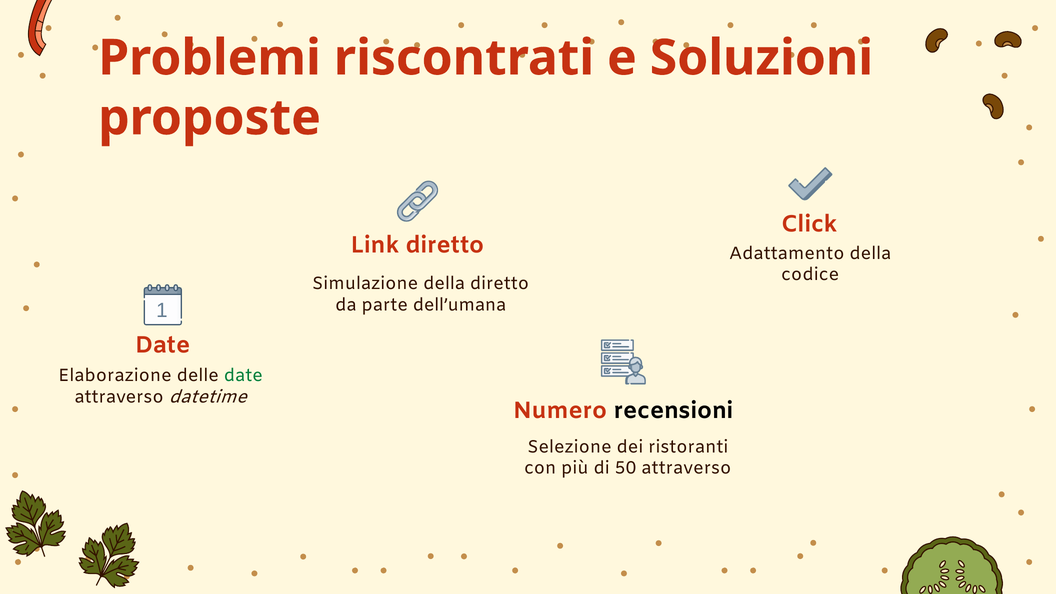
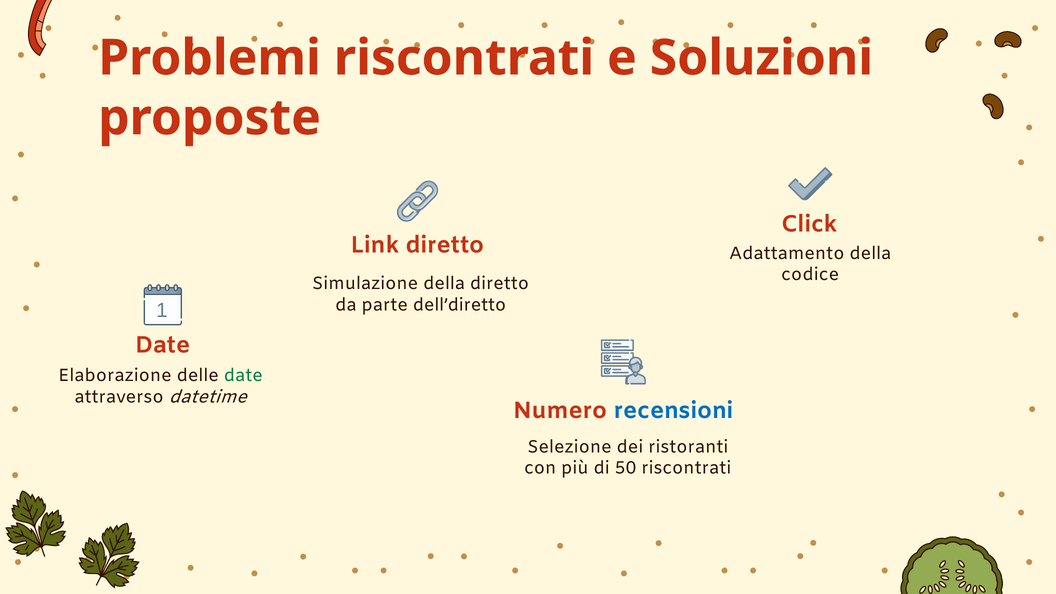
dell’umana: dell’umana -> dell’diretto (460, 305)
recensioni colour: black -> blue (674, 411)
50 attraverso: attraverso -> riscontrati (686, 468)
